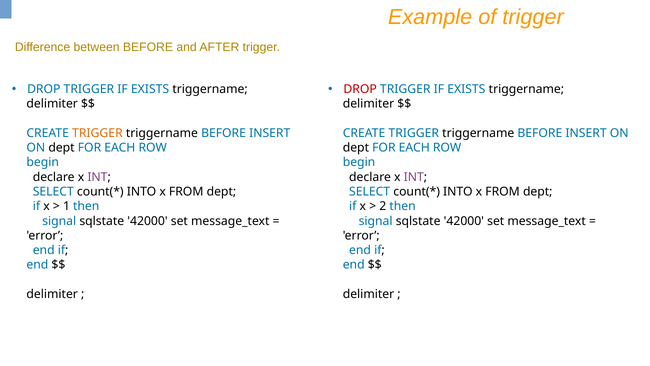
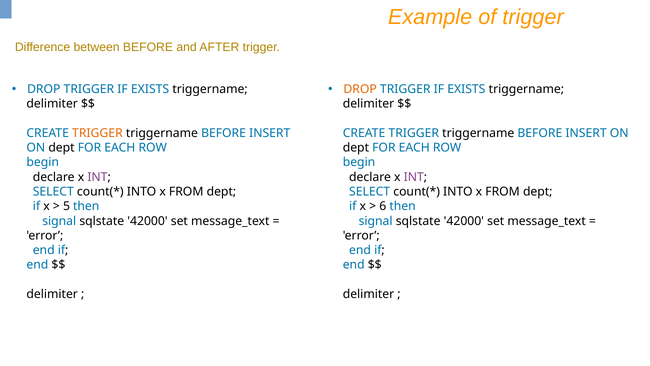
DROP colour: red -> orange (360, 89)
1: 1 -> 5 (66, 206)
2: 2 -> 6 (383, 206)
